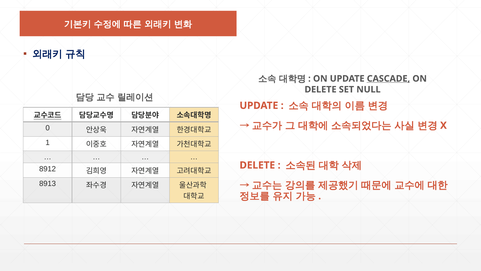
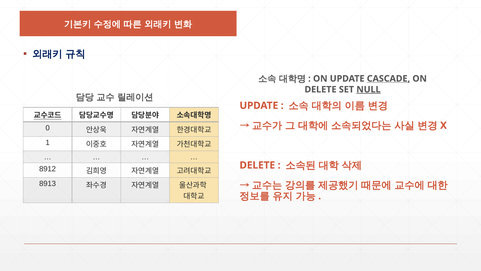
NULL underline: none -> present (369, 89)
